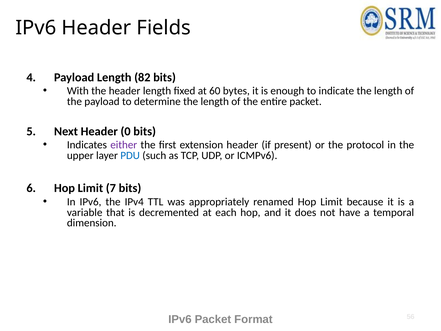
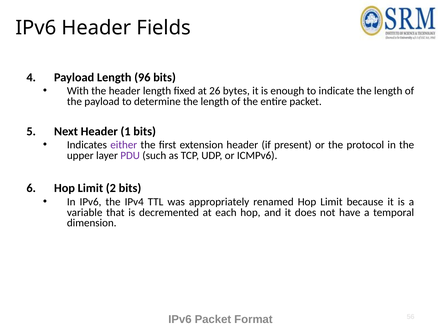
82: 82 -> 96 (142, 77)
60: 60 -> 26 (215, 91)
0: 0 -> 1 (126, 131)
PDU colour: blue -> purple (130, 155)
7: 7 -> 2 (111, 188)
